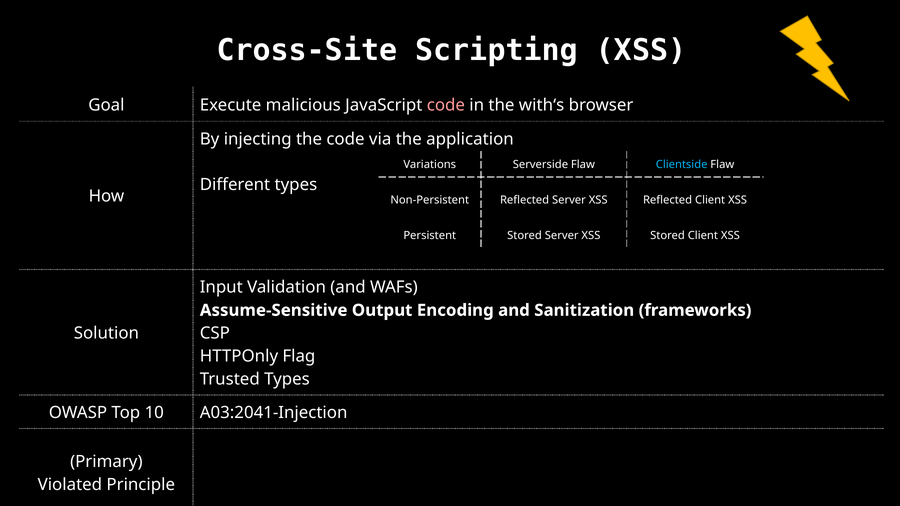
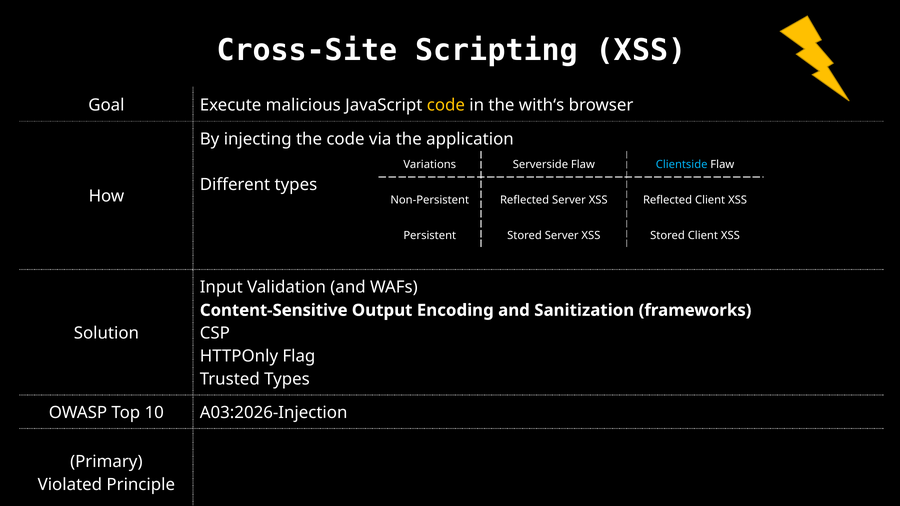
code colour: pink -> yellow (446, 105)
Assume-Sensitive: Assume-Sensitive -> Content-Sensitive (274, 310)
A03:2041-Injection: A03:2041-Injection -> A03:2026-Injection (274, 413)
